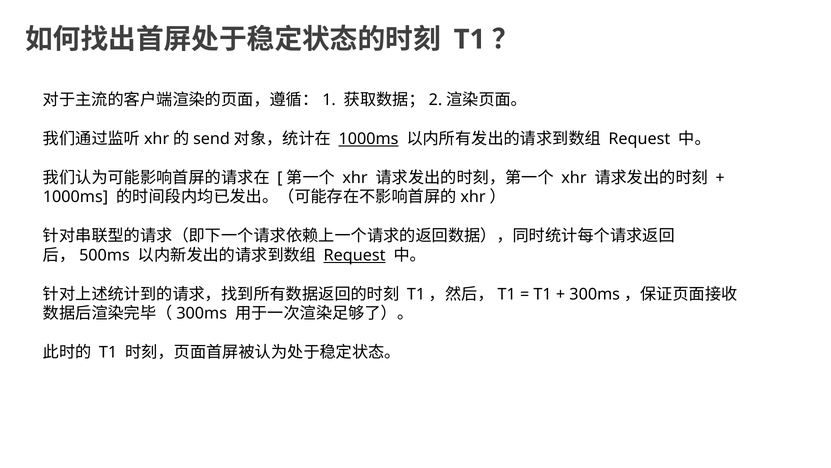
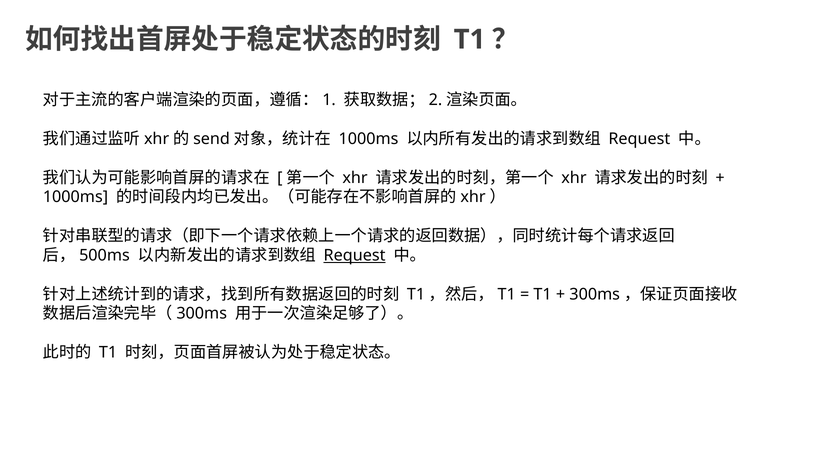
1000ms underline: present -> none (368, 139)
